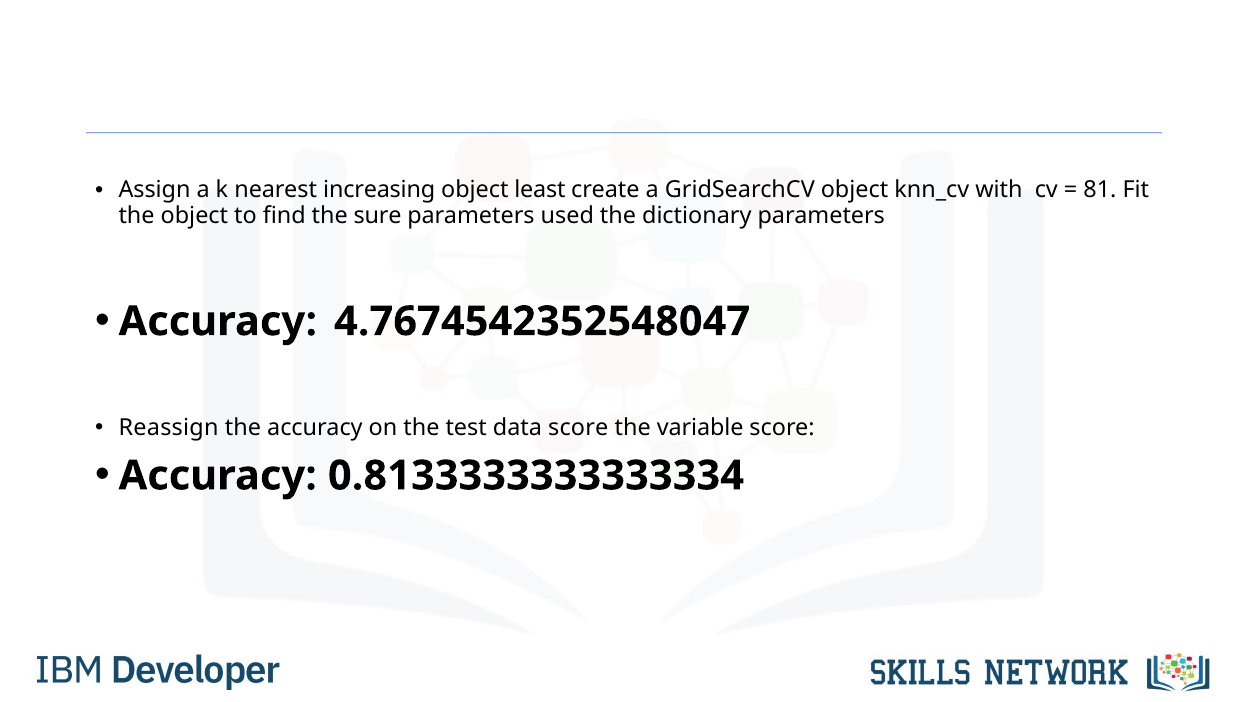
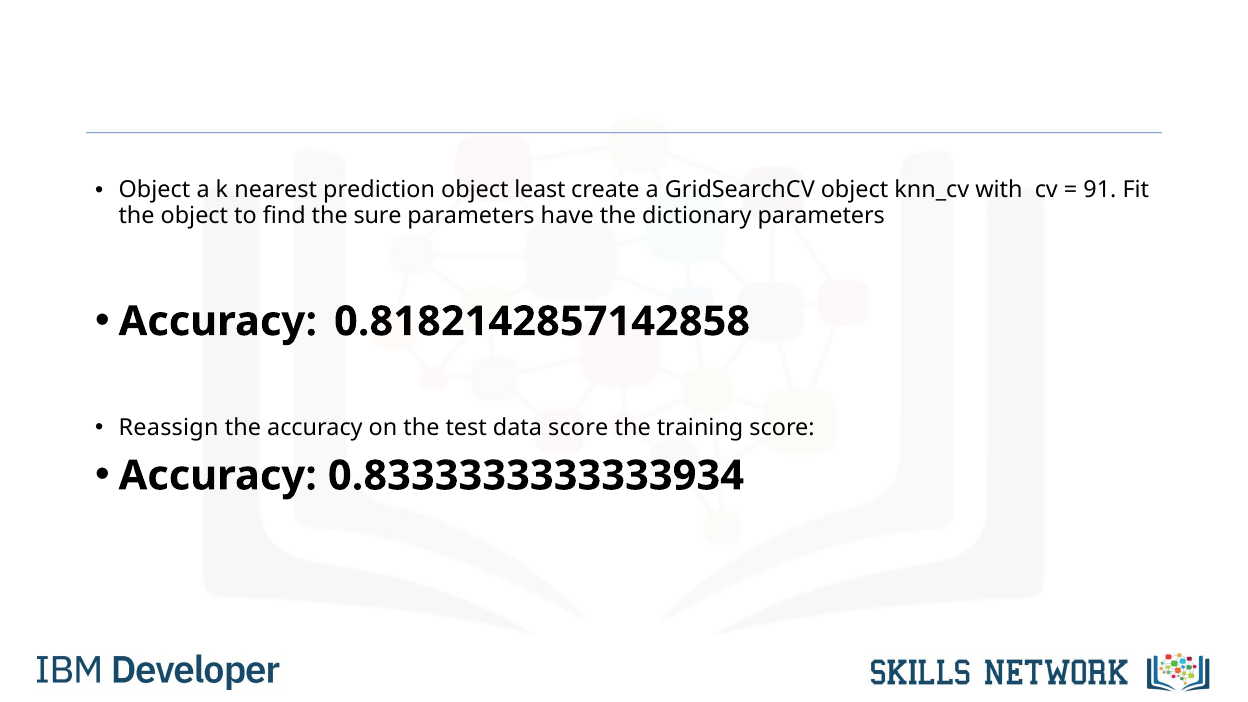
Assign: Assign -> Object (154, 190)
increasing: increasing -> prediction (379, 190)
81: 81 -> 91 (1100, 190)
used: used -> have (567, 216)
4.7674542352548047: 4.7674542352548047 -> 0.8182142857142858 (542, 321)
variable: variable -> training (700, 428)
0.8133333333333334: 0.8133333333333334 -> 0.8333333333333934 (536, 476)
